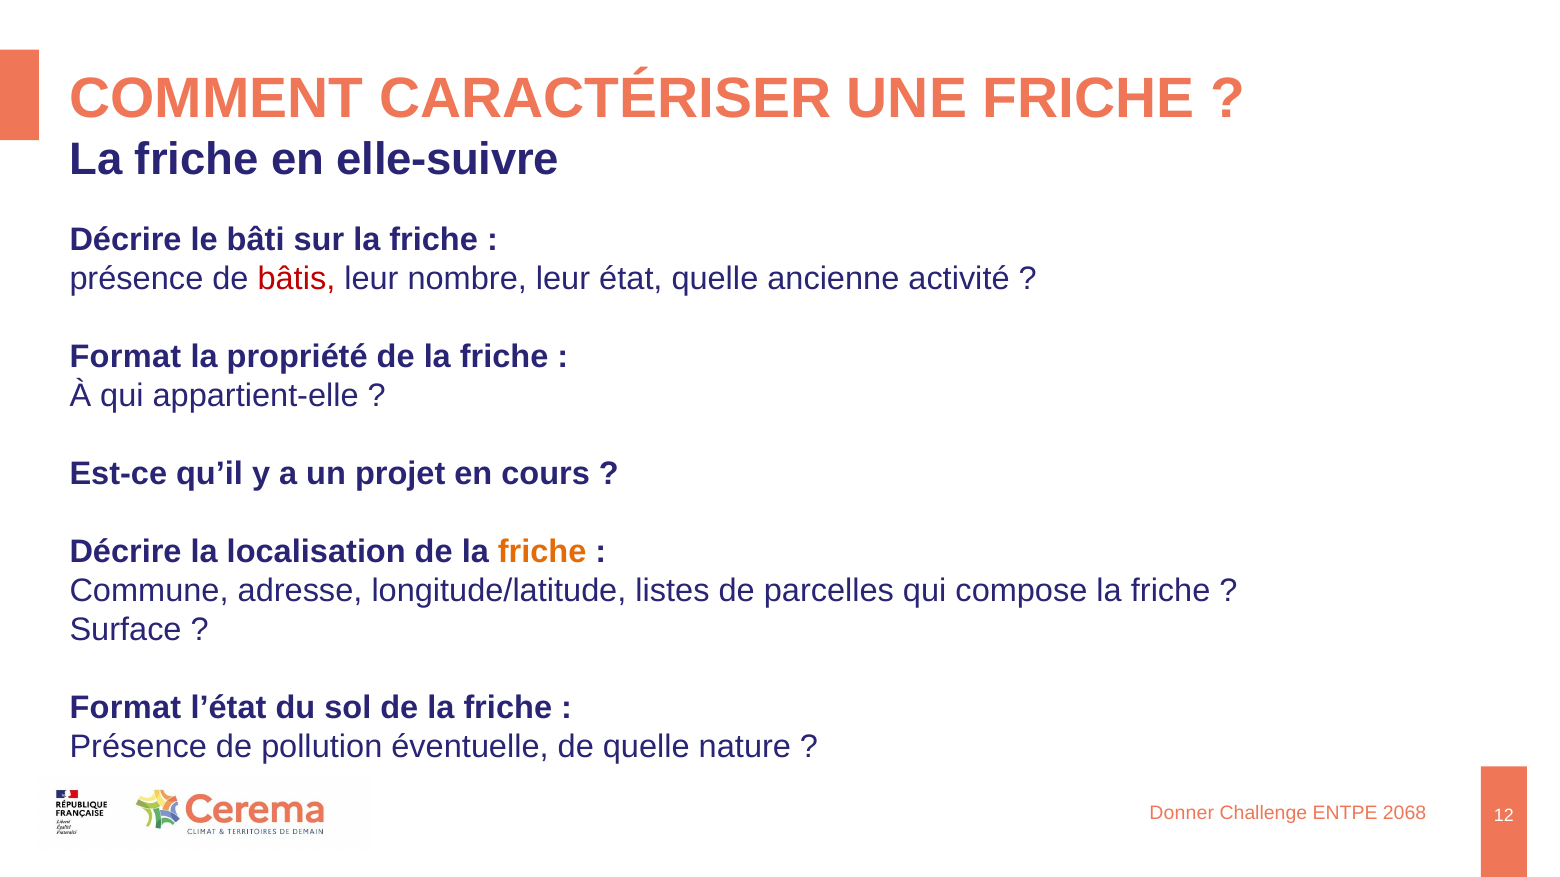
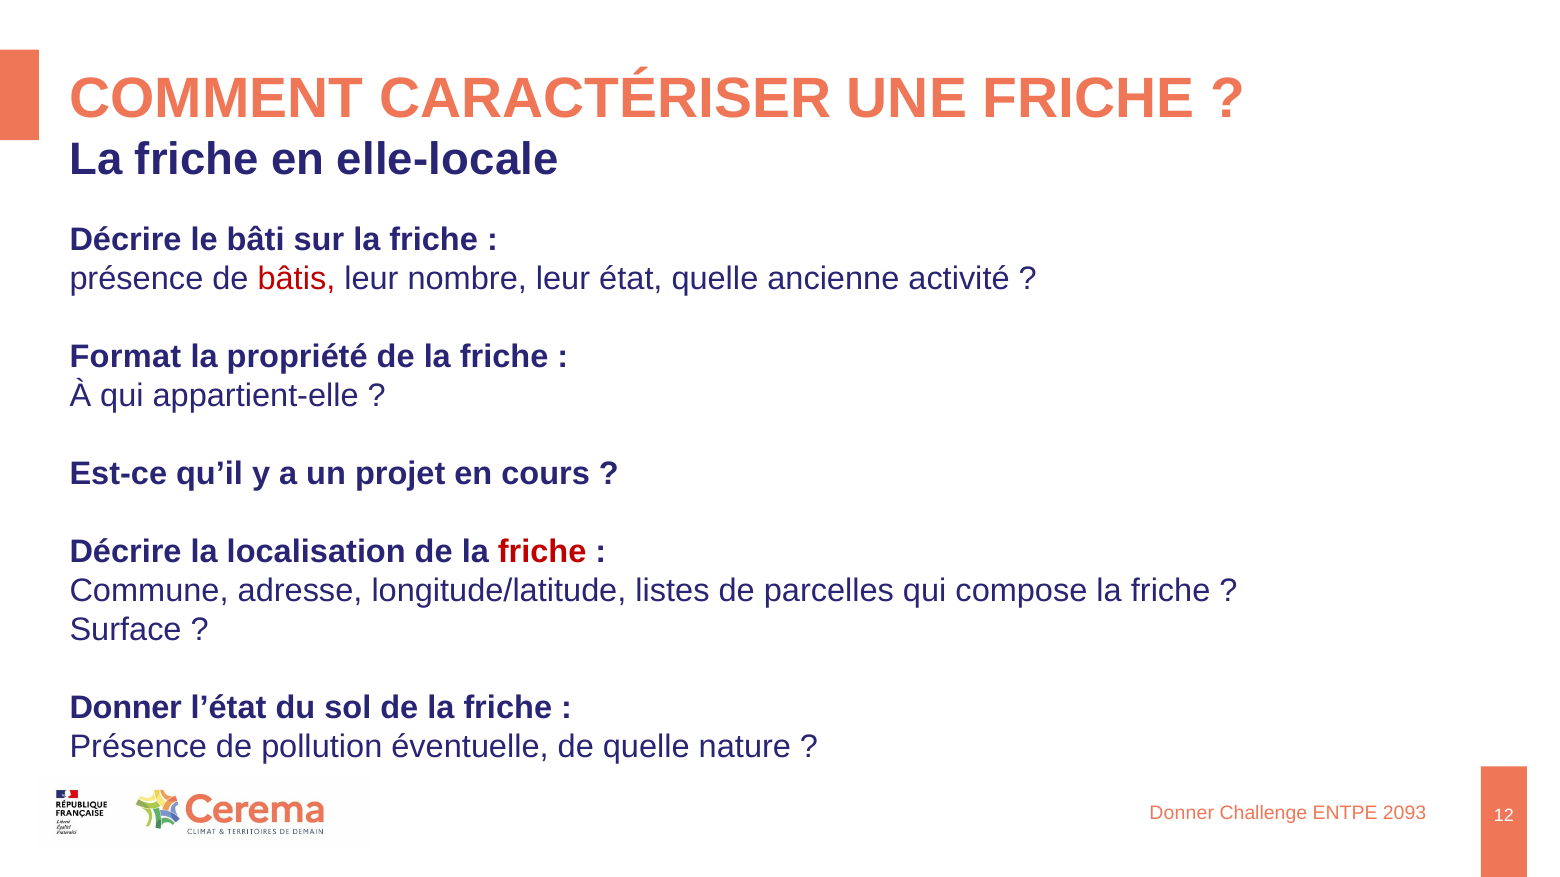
elle-suivre: elle-suivre -> elle-locale (448, 159)
friche colour: orange -> red (542, 552)
Format: Format -> Donner (126, 708)
2068: 2068 -> 2093 (1405, 814)
